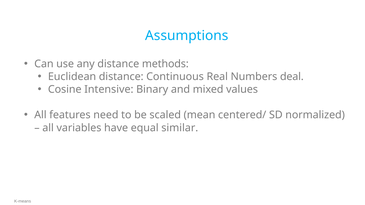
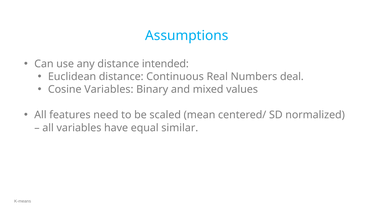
methods: methods -> intended (165, 64)
Cosine Intensive: Intensive -> Variables (109, 90)
